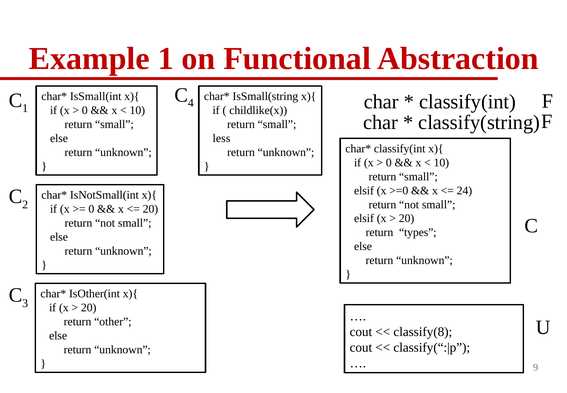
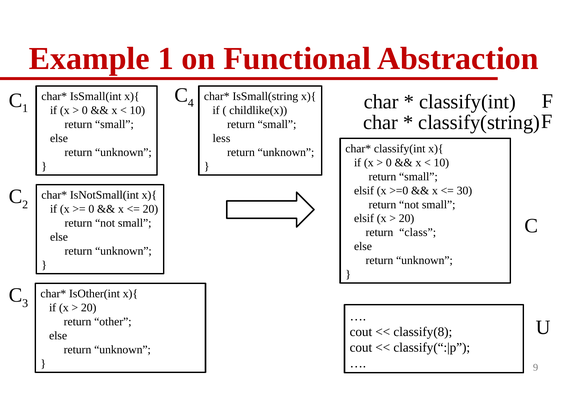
24: 24 -> 30 (464, 190)
types: types -> class (418, 232)
